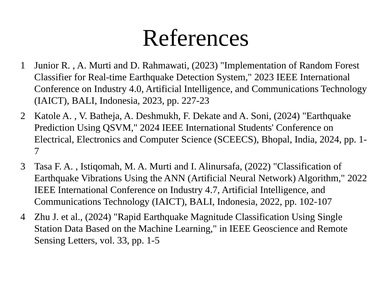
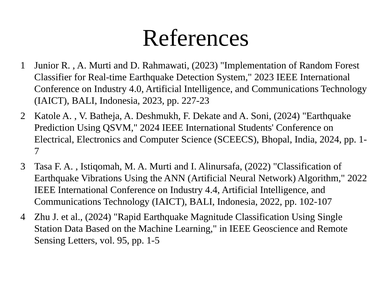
4.7: 4.7 -> 4.4 (213, 190)
33: 33 -> 95 (123, 240)
